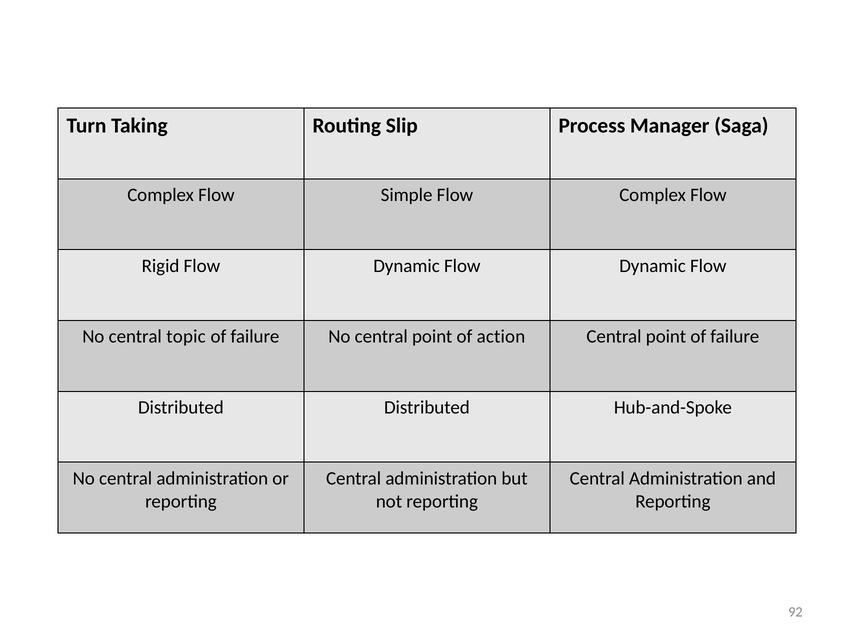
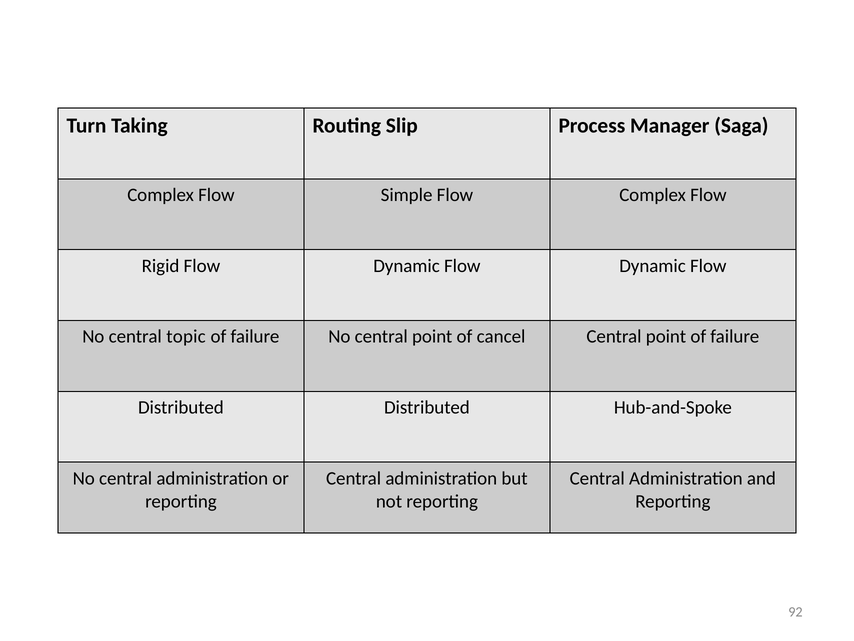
action: action -> cancel (501, 336)
